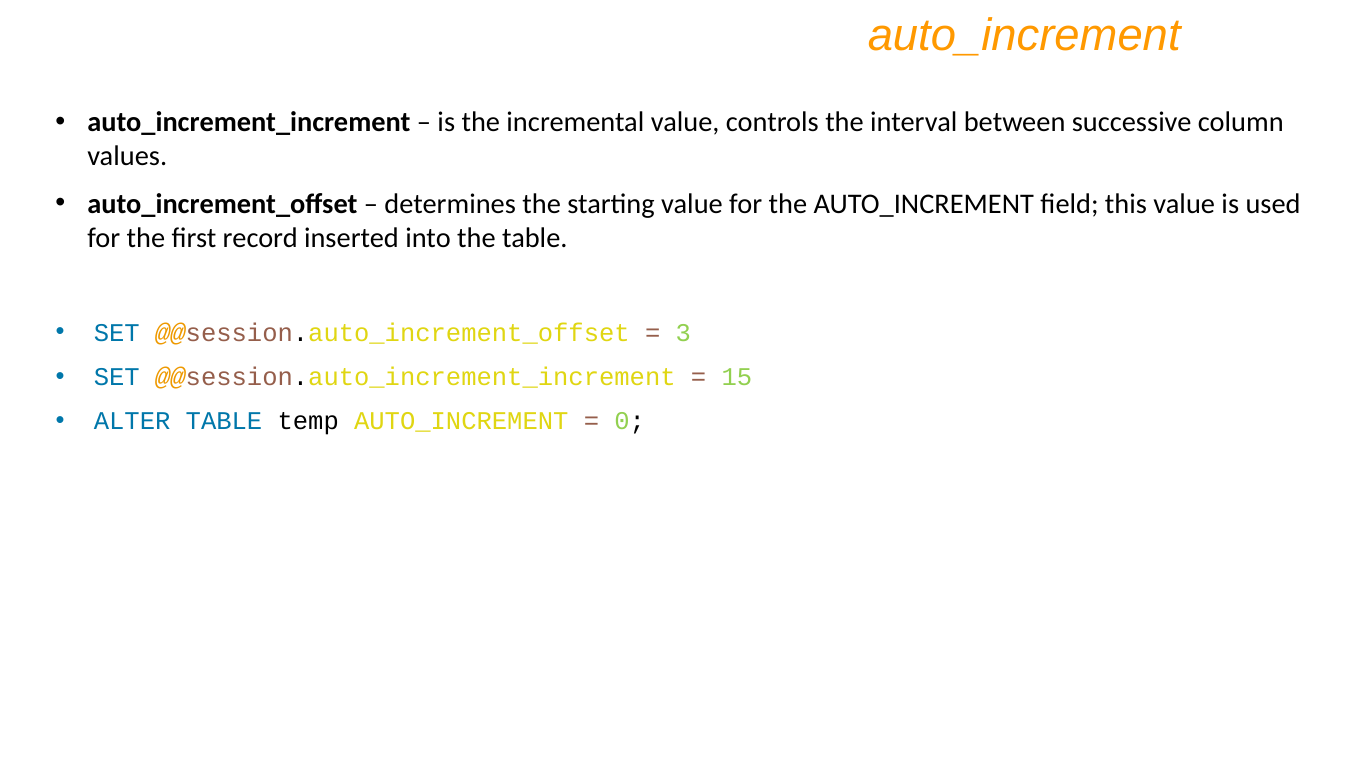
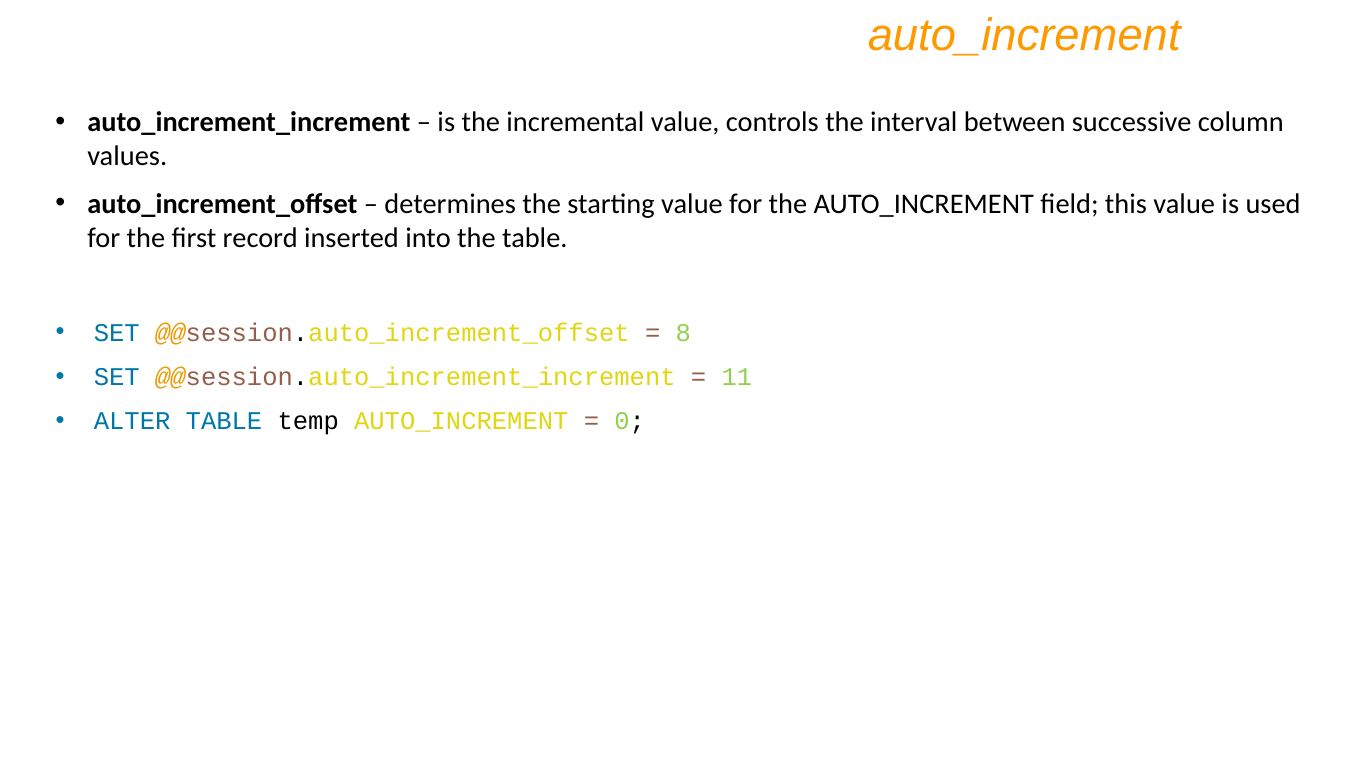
3: 3 -> 8 (683, 333)
15: 15 -> 11 (737, 377)
